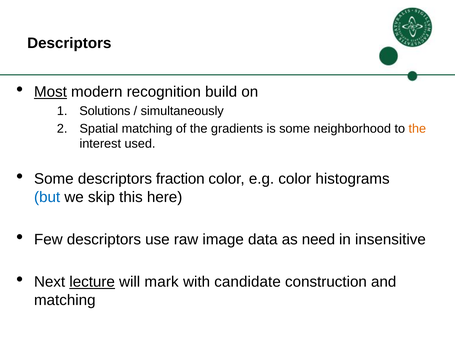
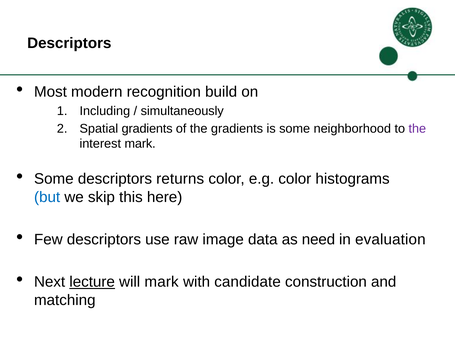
Most underline: present -> none (50, 92)
Solutions: Solutions -> Including (105, 111)
Spatial matching: matching -> gradients (147, 129)
the colour: orange -> purple (417, 129)
interest used: used -> mark (140, 144)
fraction: fraction -> returns (180, 179)
insensitive: insensitive -> evaluation (390, 240)
